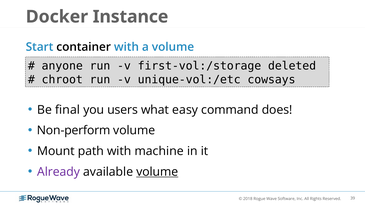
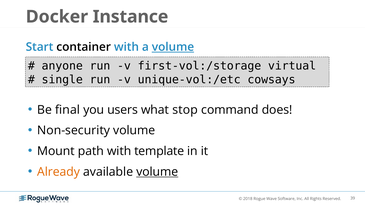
volume underline: none -> present (173, 47)
deleted: deleted -> virtual (292, 66)
chroot: chroot -> single (62, 80)
easy: easy -> stop (185, 110)
Non-perform: Non-perform -> Non-security (74, 131)
machine: machine -> template (159, 151)
Already colour: purple -> orange (59, 172)
